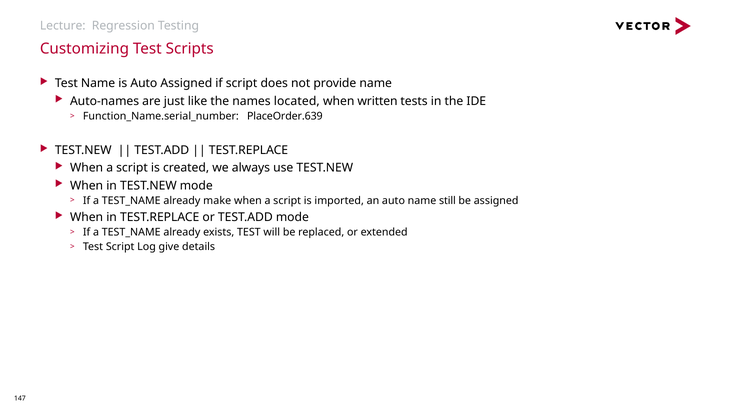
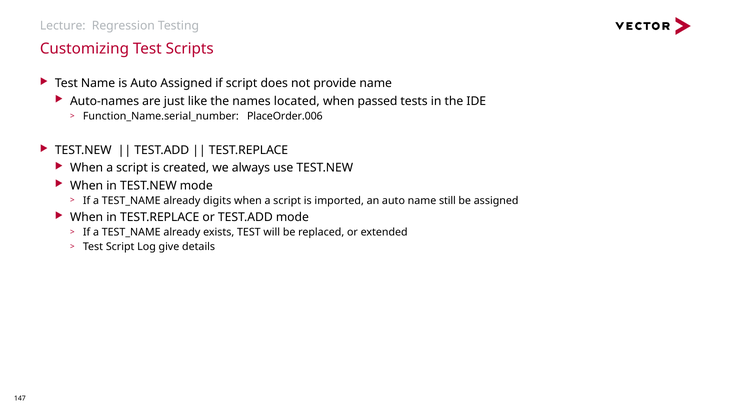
written: written -> passed (377, 101)
PlaceOrder.639: PlaceOrder.639 -> PlaceOrder.006 (285, 116)
make: make -> digits (217, 201)
